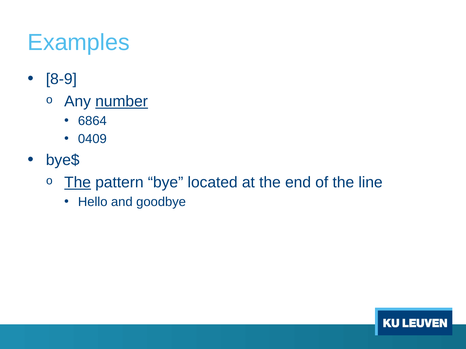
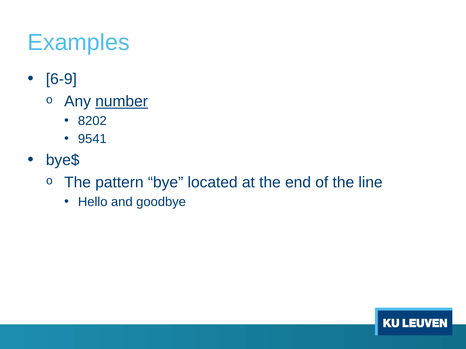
8-9: 8-9 -> 6-9 (61, 79)
6864: 6864 -> 8202 (92, 121)
0409: 0409 -> 9541 (92, 139)
The underline: present -> none (78, 183)
